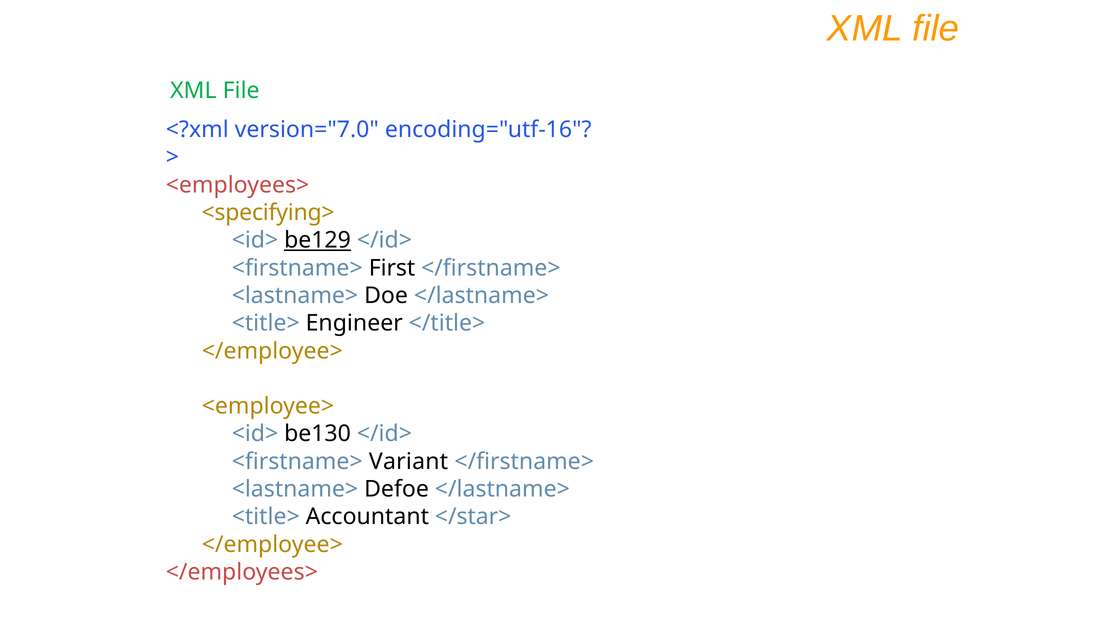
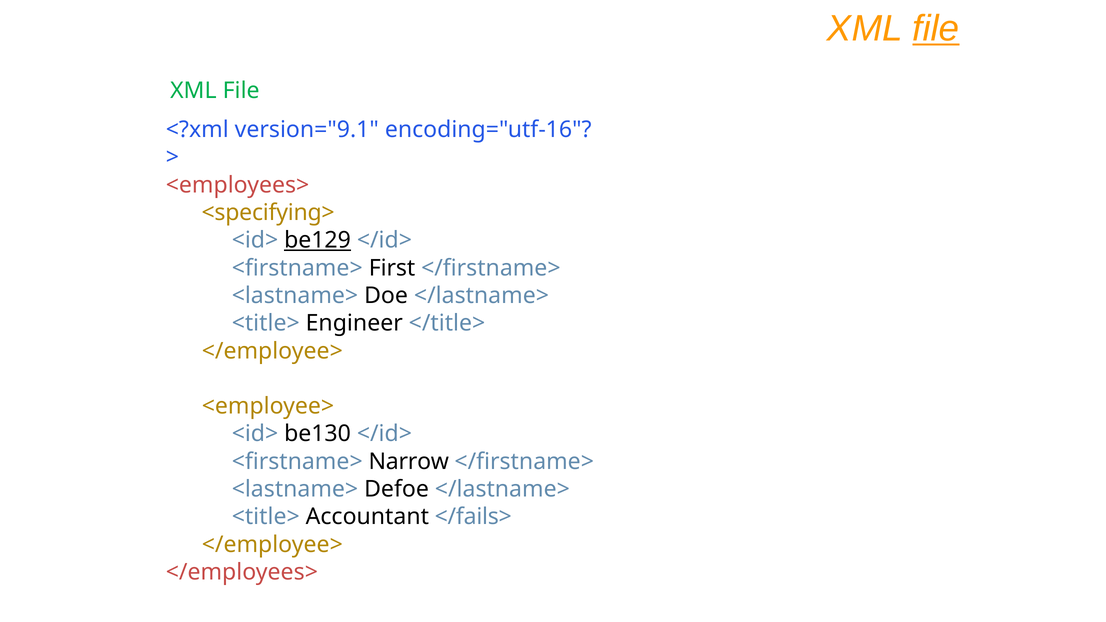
file underline: none -> present (936, 29)
version="7.0: version="7.0 -> version="9.1 (307, 130)
Variant: Variant -> Narrow (409, 462)
</star>: </star> -> </fails> (473, 517)
